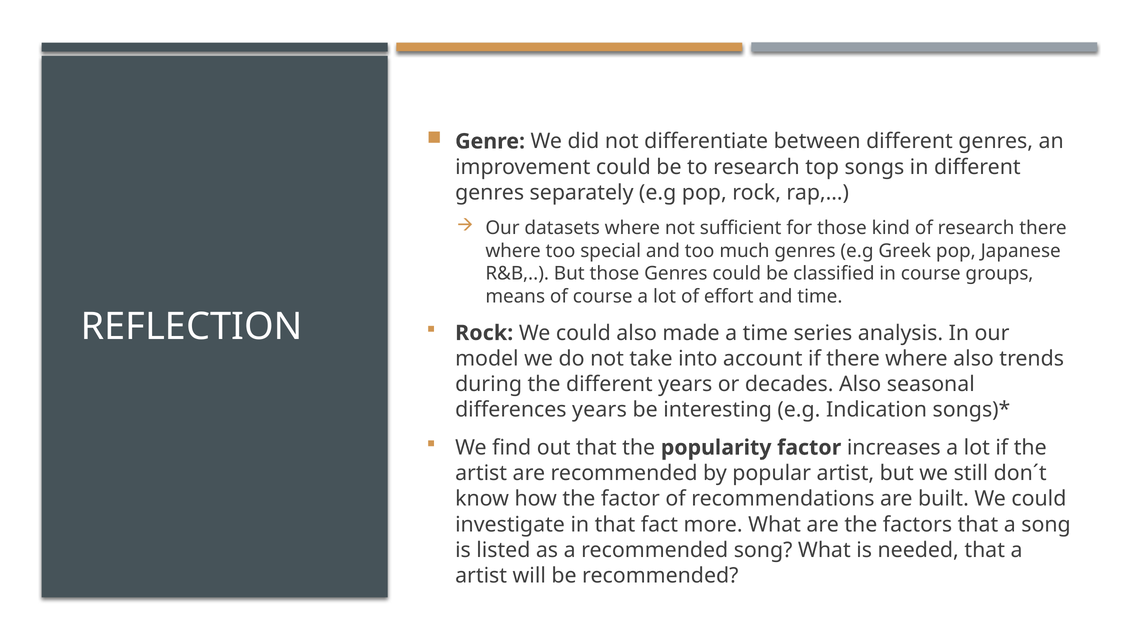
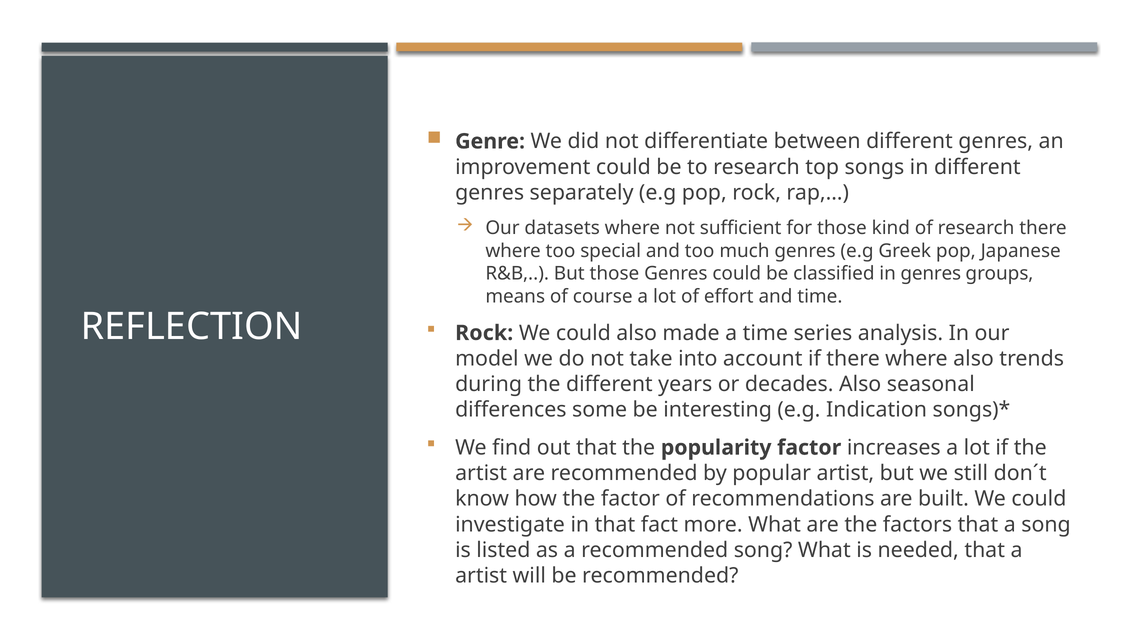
in course: course -> genres (931, 274)
differences years: years -> some (600, 410)
